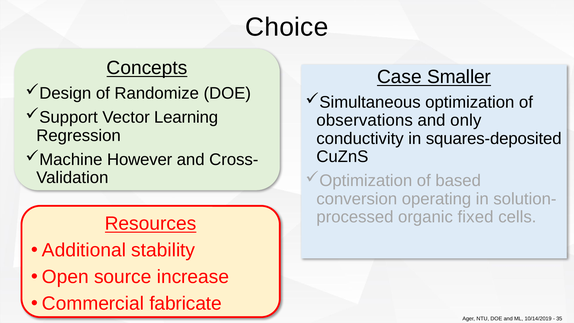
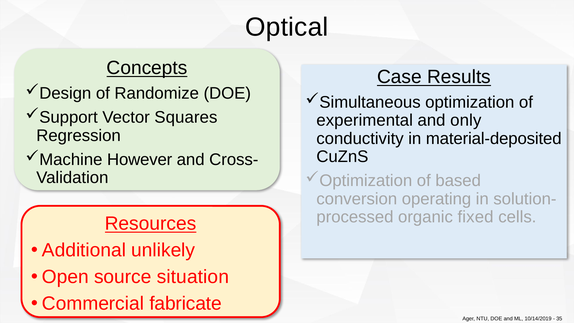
Choice: Choice -> Optical (287, 27)
Smaller: Smaller -> Results (459, 77)
Learning: Learning -> Squares (186, 117)
observations: observations -> experimental (365, 120)
squares-deposited: squares-deposited -> material-deposited (494, 139)
stability: stability -> unlikely (163, 250)
increase: increase -> situation (193, 277)
